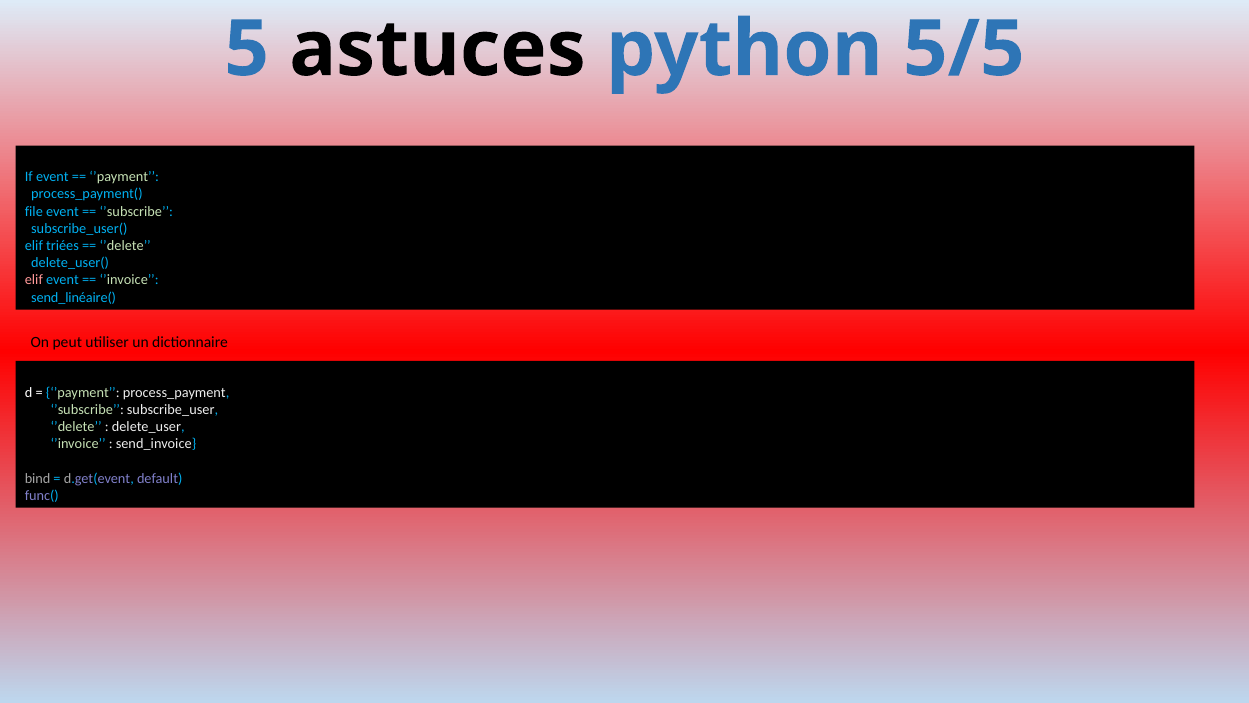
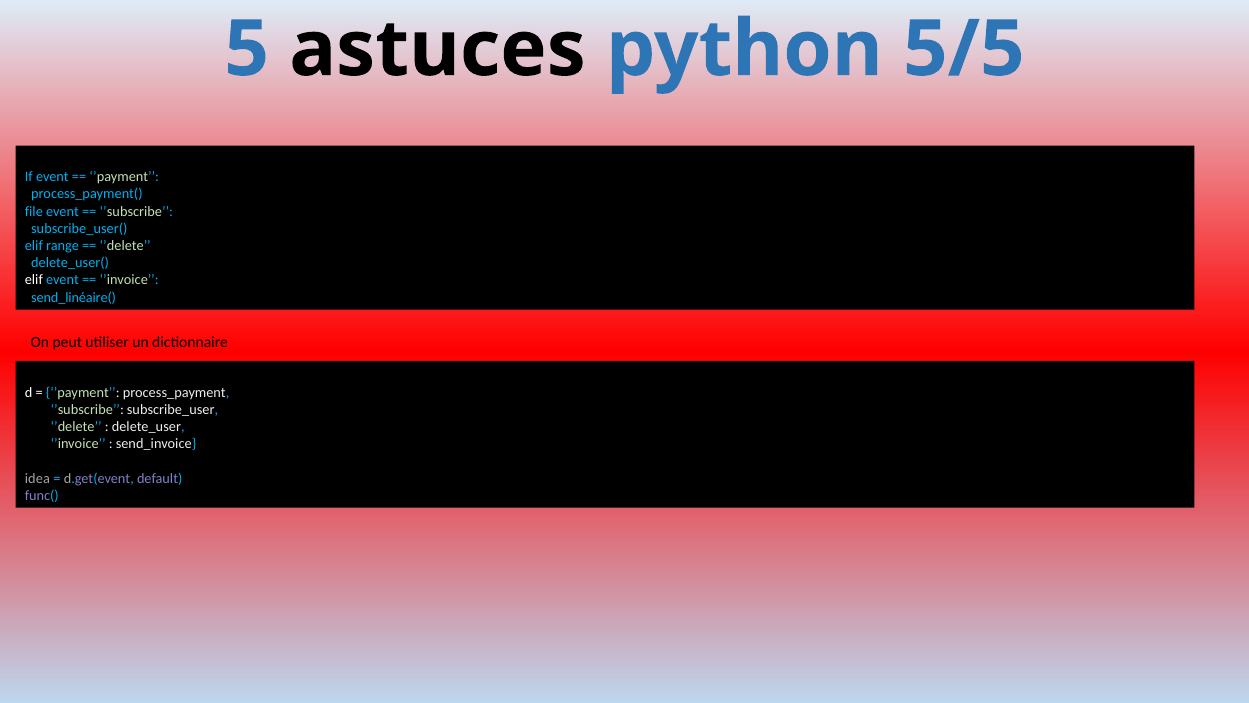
triées: triées -> range (62, 246)
elif colour: pink -> white (34, 280)
bind: bind -> idea (37, 478)
